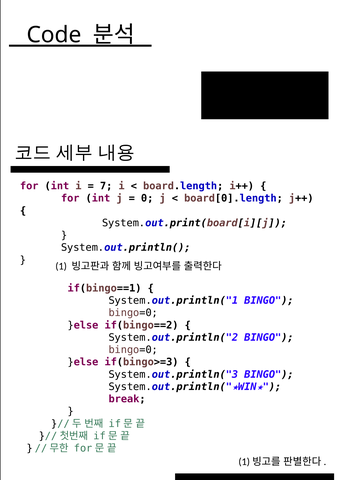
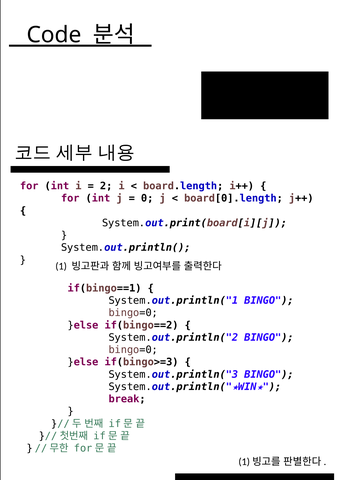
7: 7 -> 2 (106, 186)
